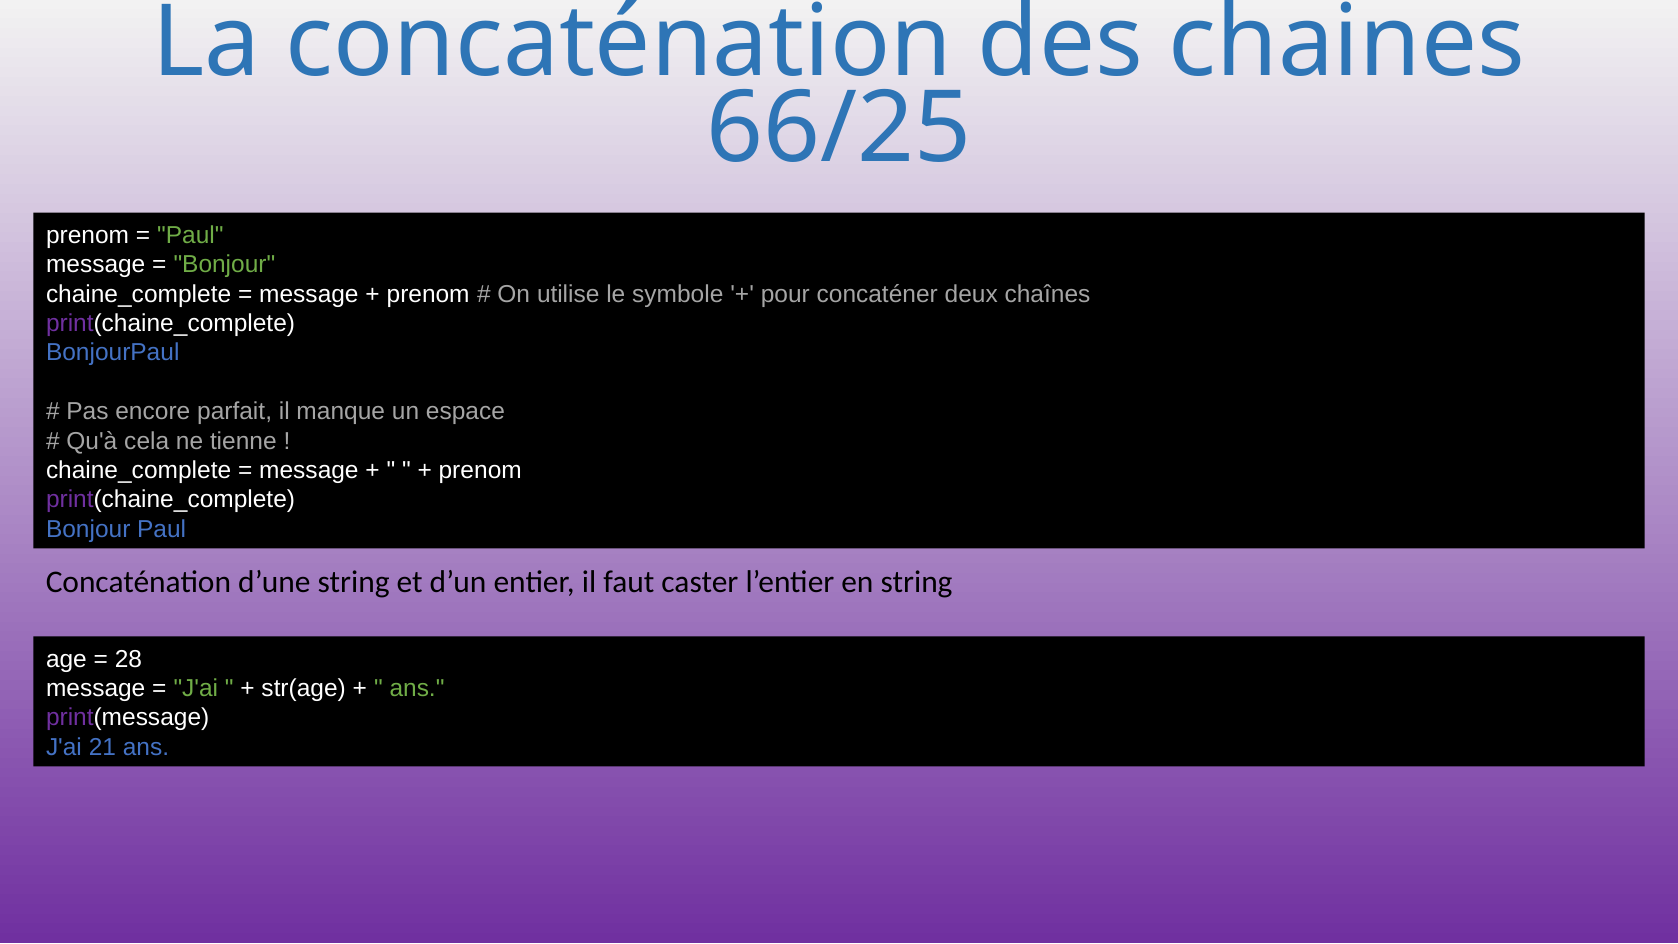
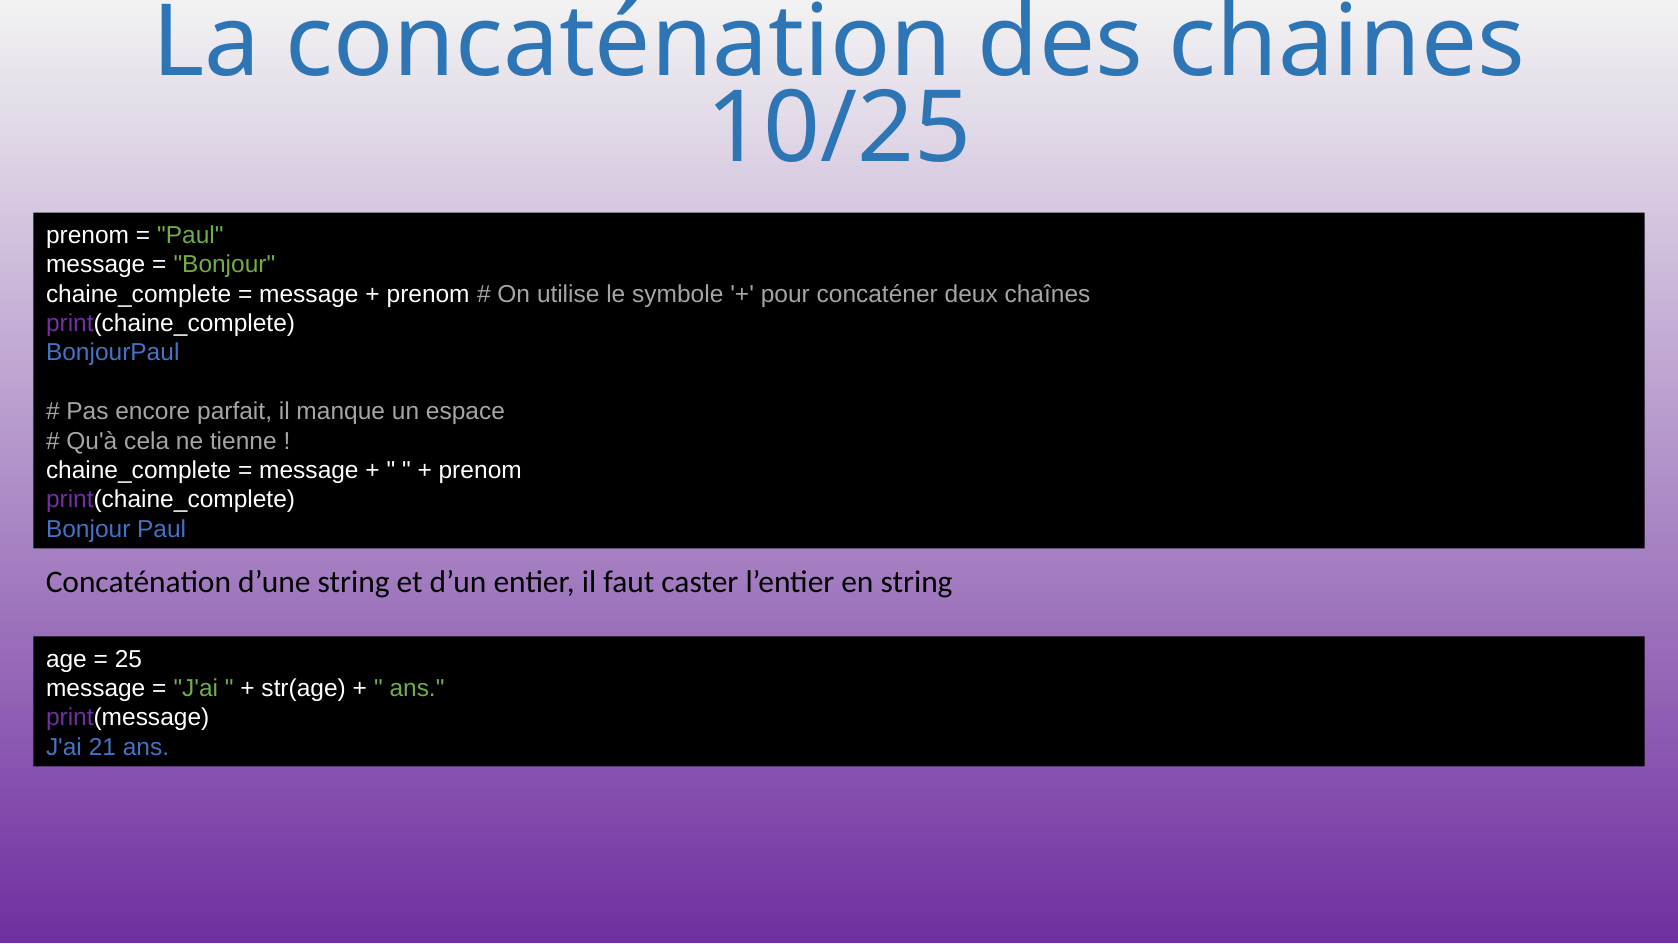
66/25: 66/25 -> 10/25 (839, 128)
28: 28 -> 25 (128, 659)
